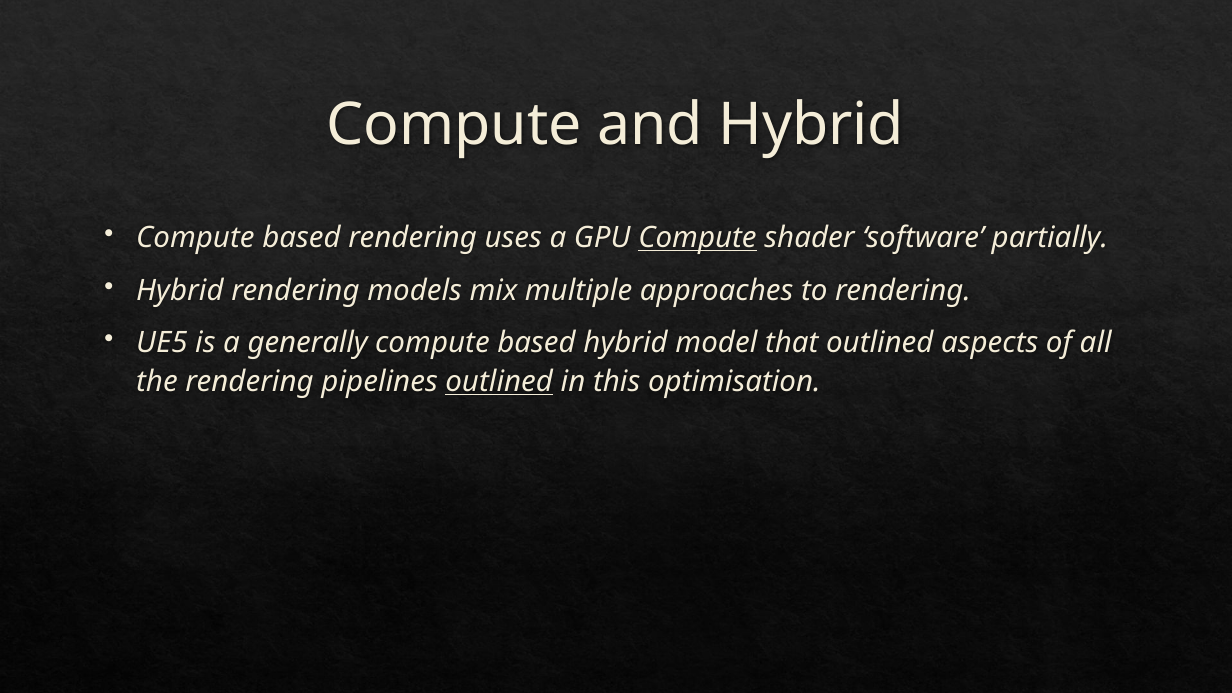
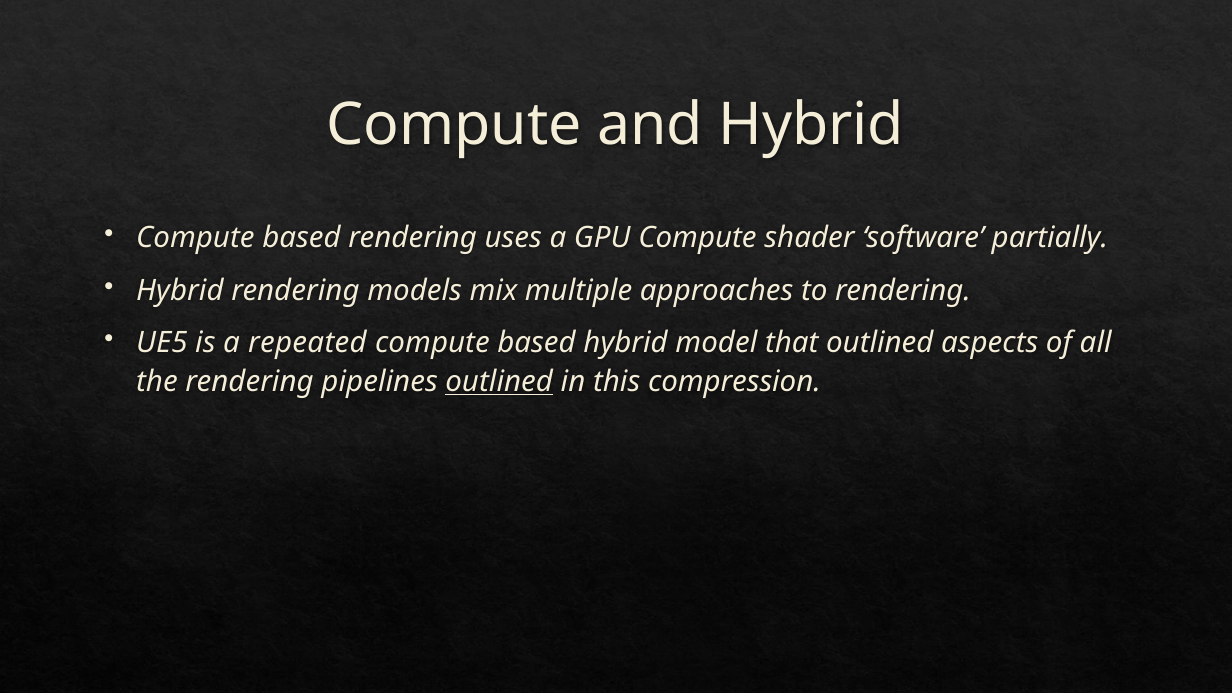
Compute underline: present -> none (698, 238)
generally: generally -> repeated (307, 343)
optimisation: optimisation -> compression (734, 382)
